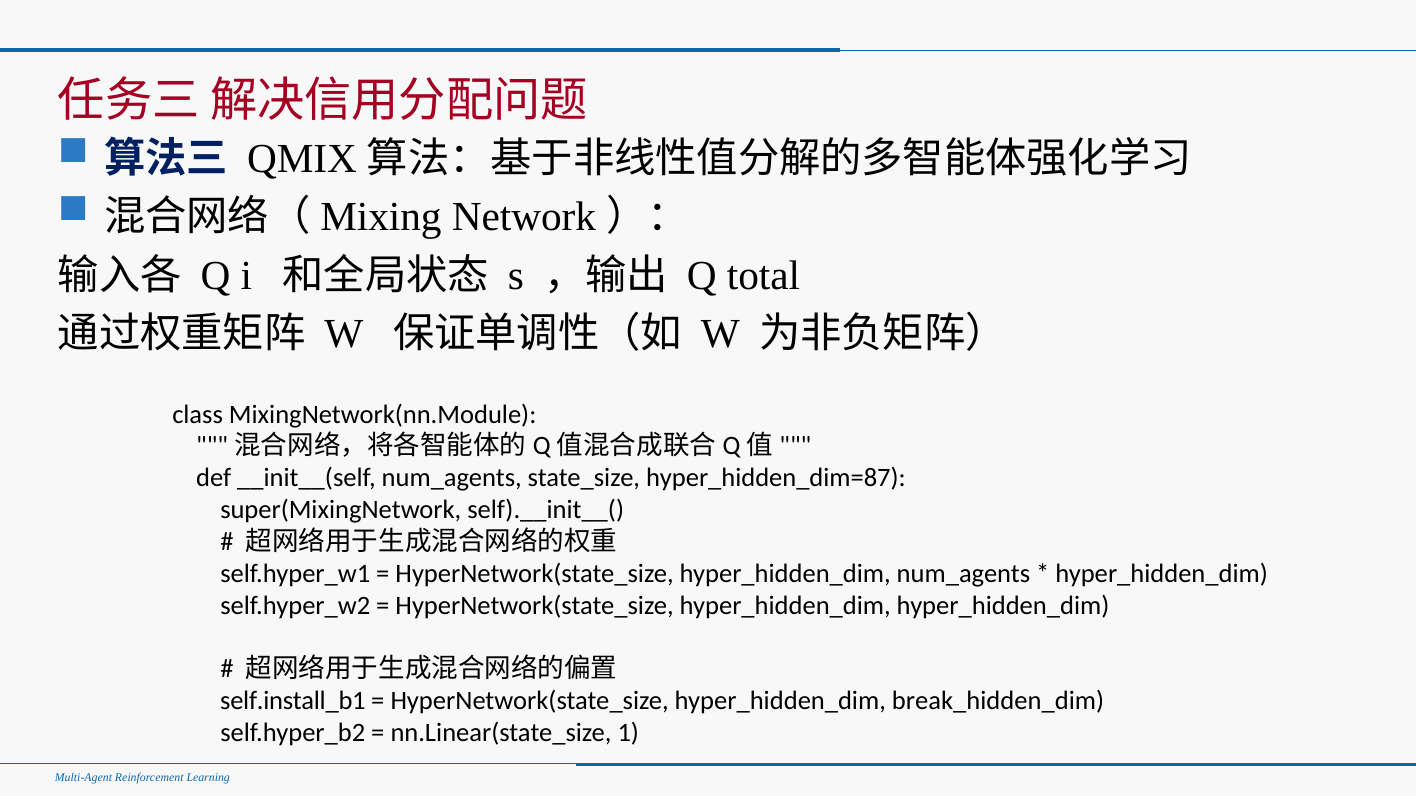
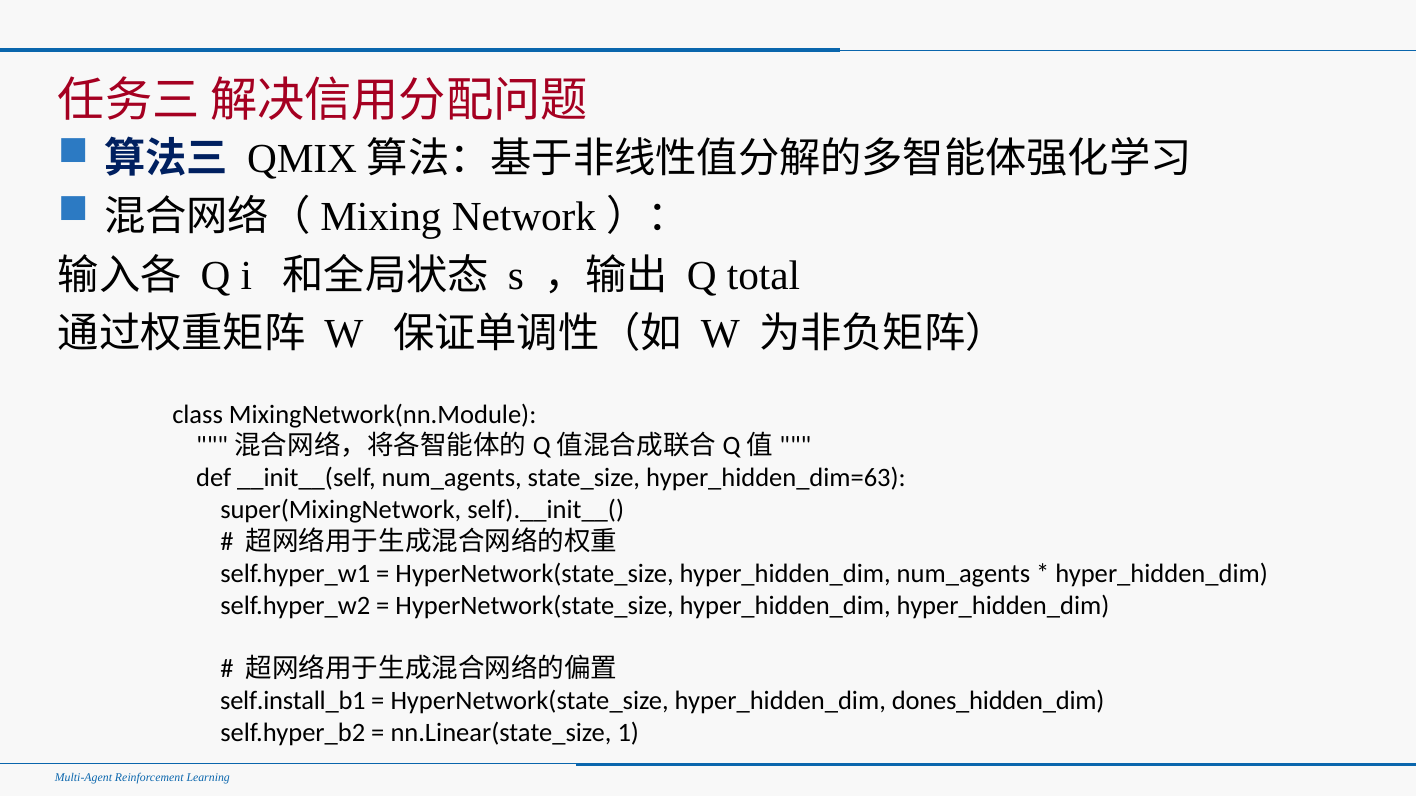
hyper_hidden_dim=87: hyper_hidden_dim=87 -> hyper_hidden_dim=63 (776, 478)
break_hidden_dim: break_hidden_dim -> dones_hidden_dim (998, 701)
